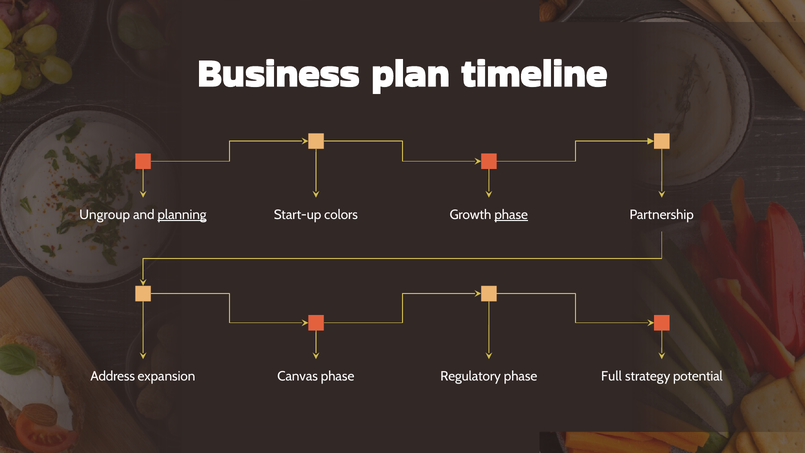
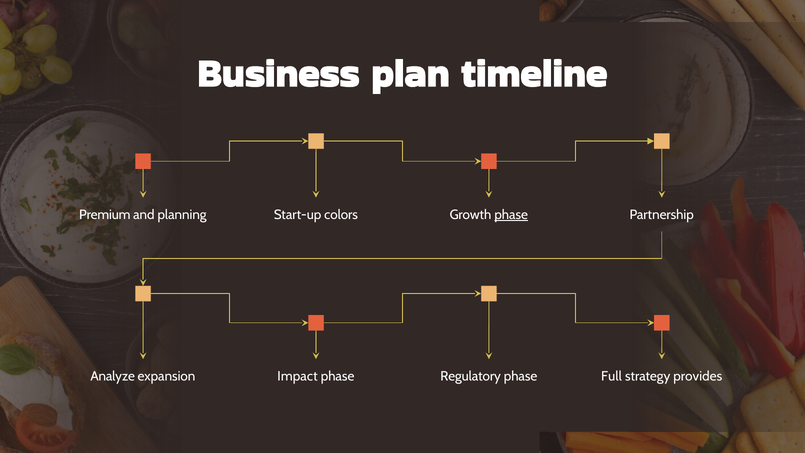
Ungroup: Ungroup -> Premium (105, 215)
planning underline: present -> none (182, 215)
Address: Address -> Analyze (113, 376)
Canvas: Canvas -> Impact (298, 376)
potential: potential -> provides (698, 376)
